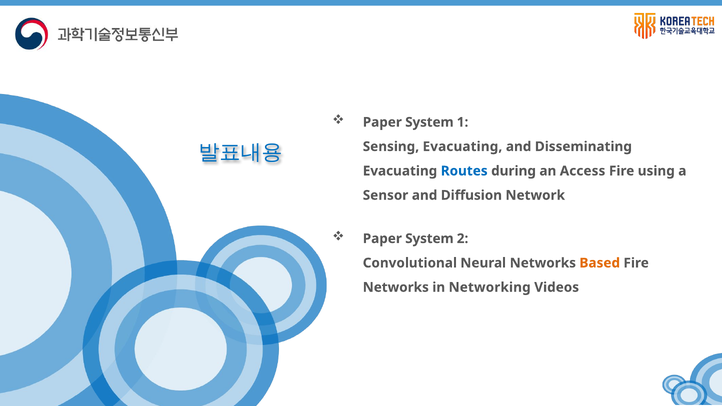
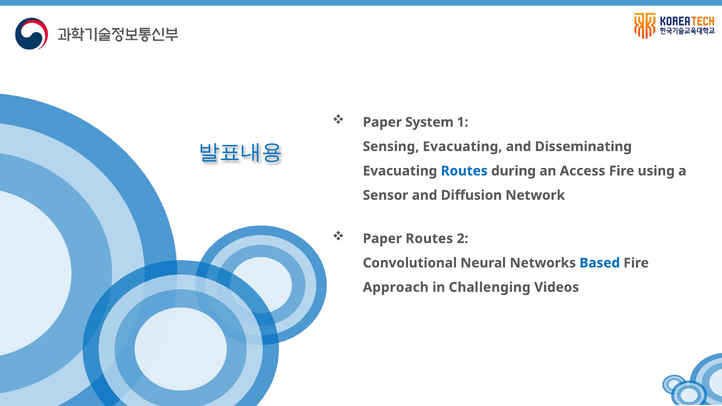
System: System -> Routes (429, 239)
Based colour: orange -> blue (600, 263)
Networks: Networks -> Approach (396, 287)
Networking: Networking -> Challenging (490, 287)
